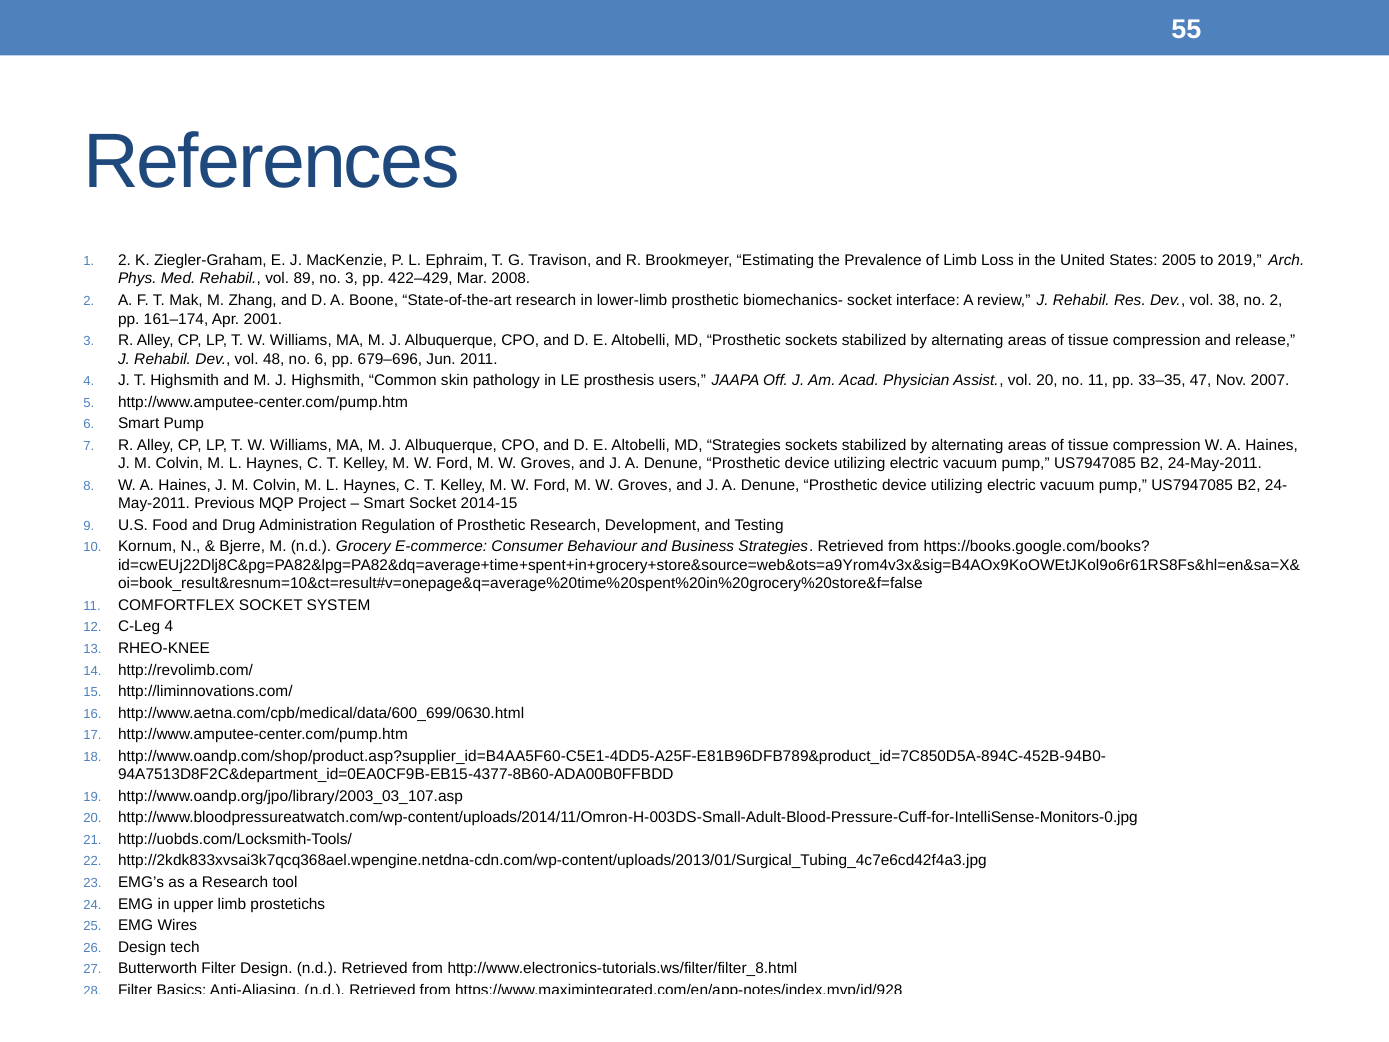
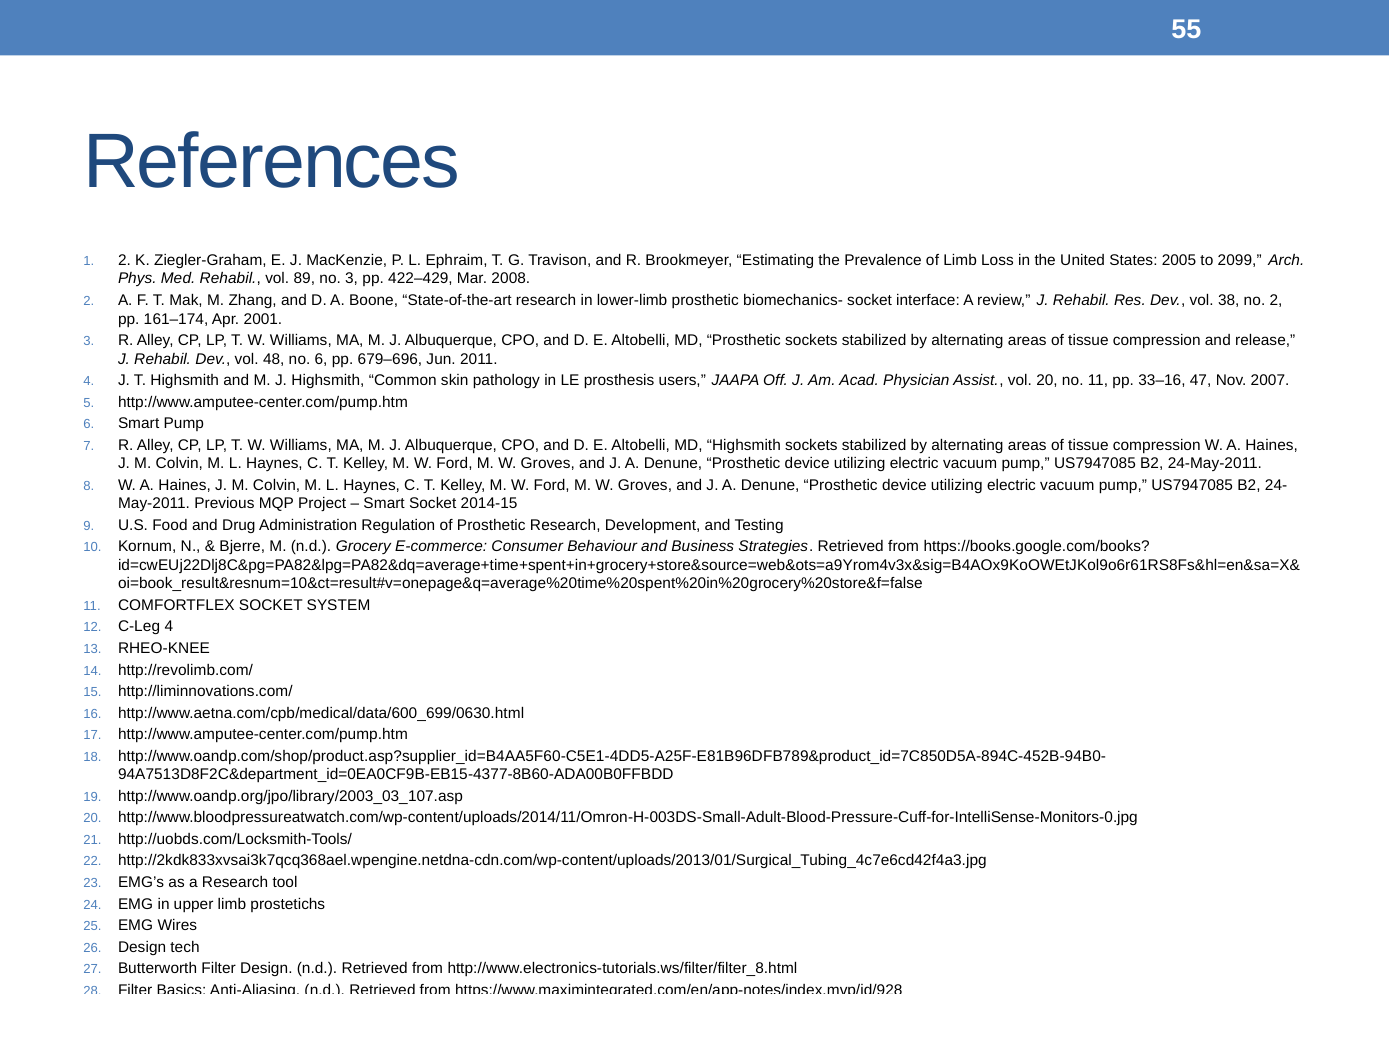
2019: 2019 -> 2099 (1240, 260)
33–35: 33–35 -> 33–16 (1162, 380)
MD Strategies: Strategies -> Highsmith (744, 445)
